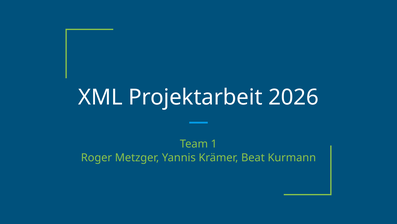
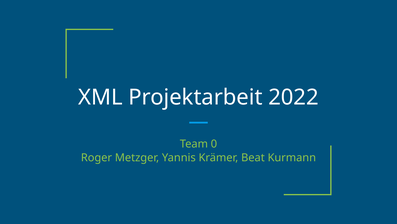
2026: 2026 -> 2022 (293, 97)
1: 1 -> 0 (214, 144)
